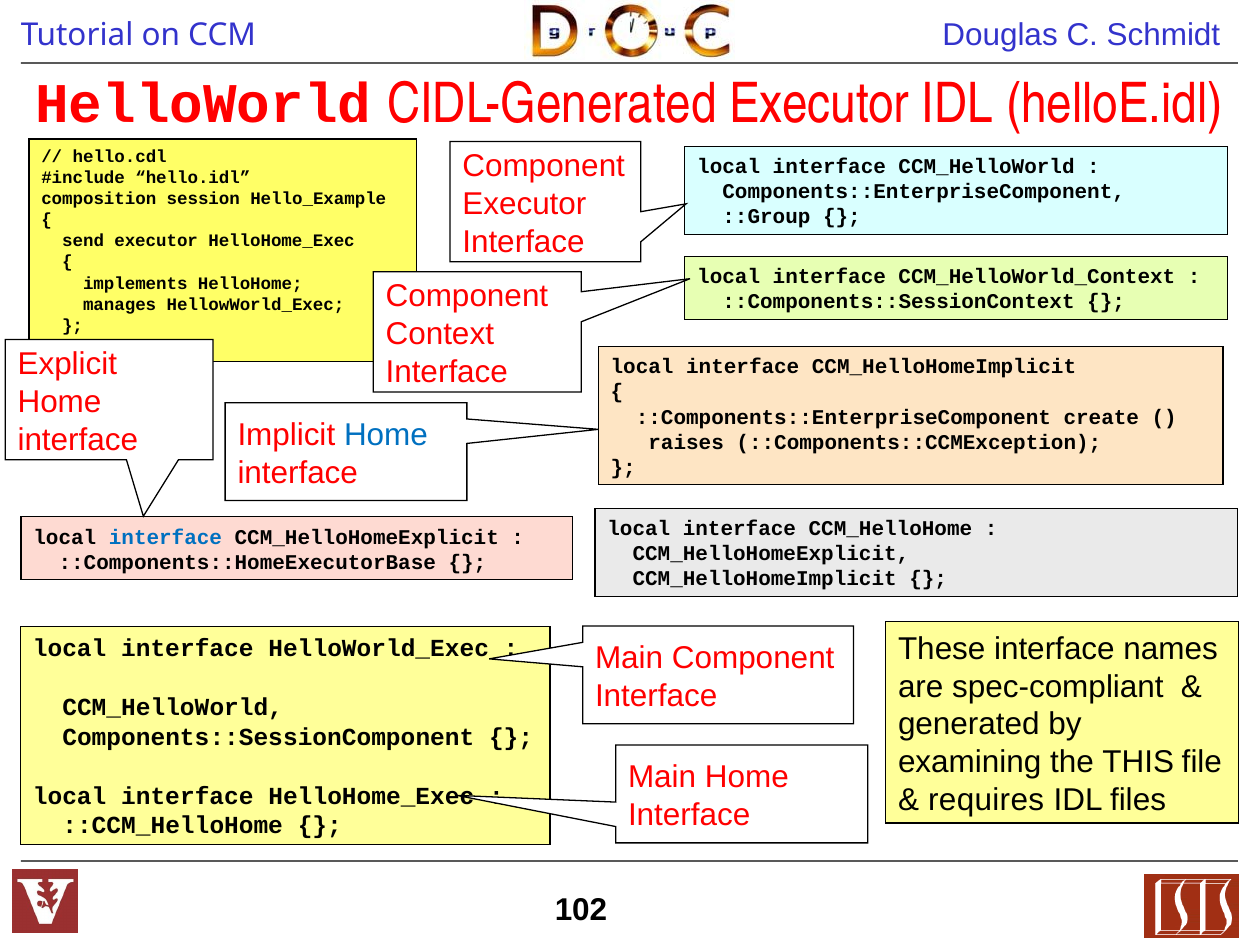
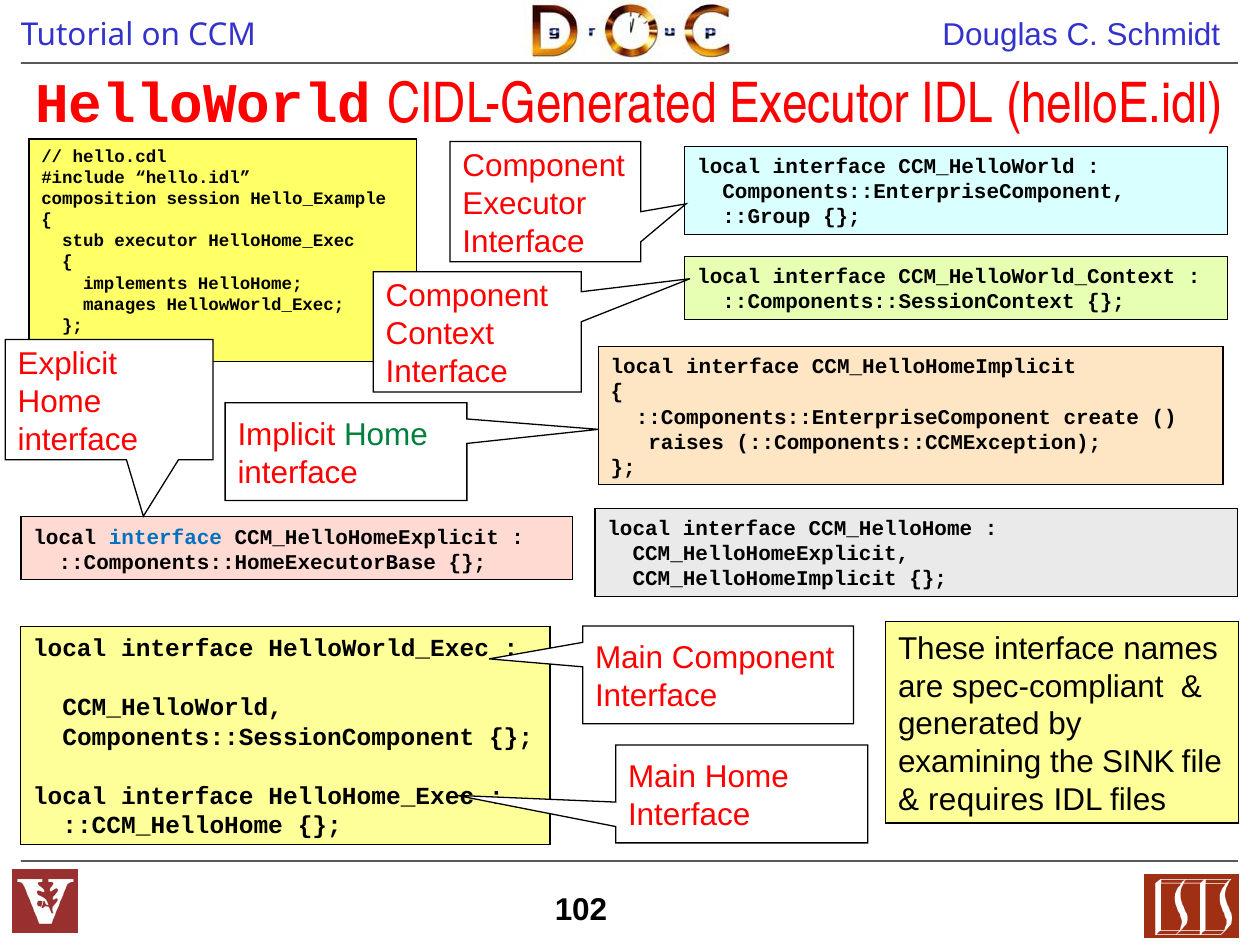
send: send -> stub (83, 241)
Home colour: blue -> green (386, 435)
THIS: THIS -> SINK (1138, 762)
